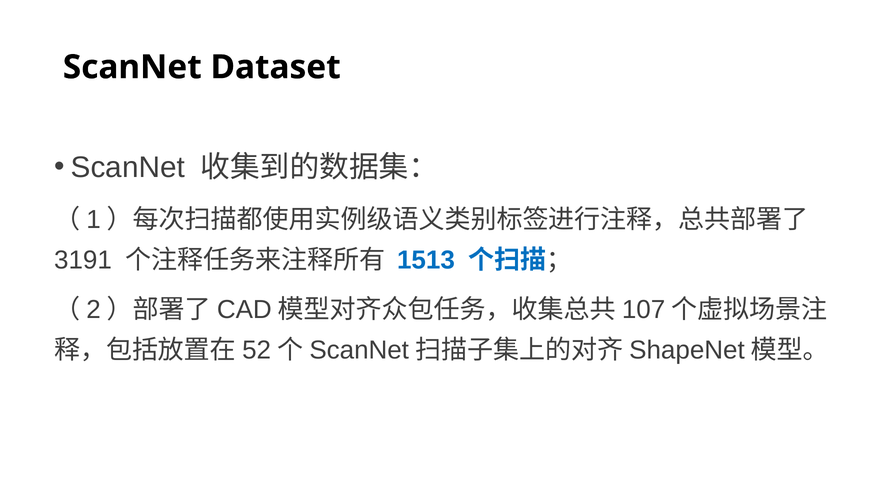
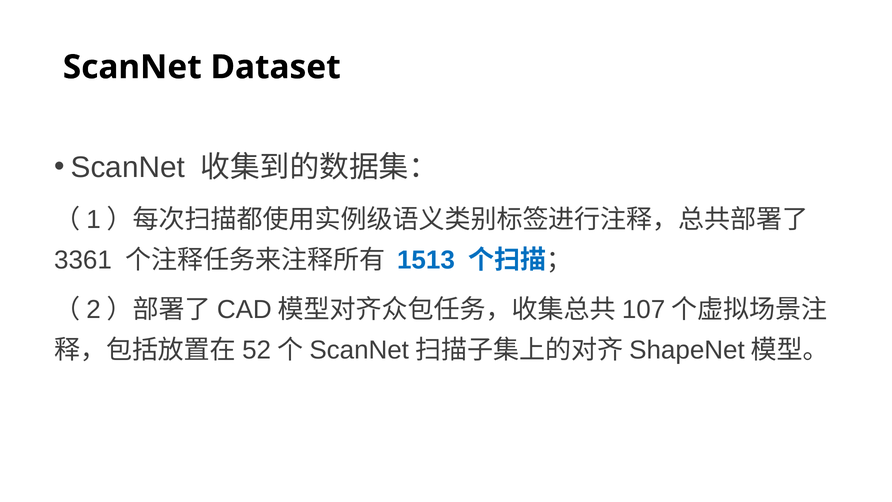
3191: 3191 -> 3361 (83, 260)
